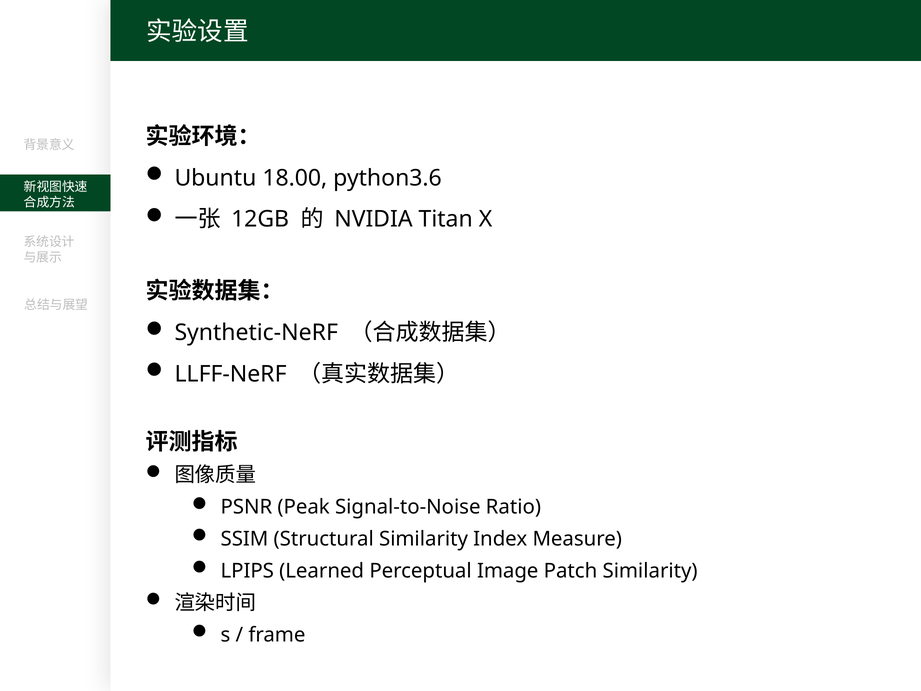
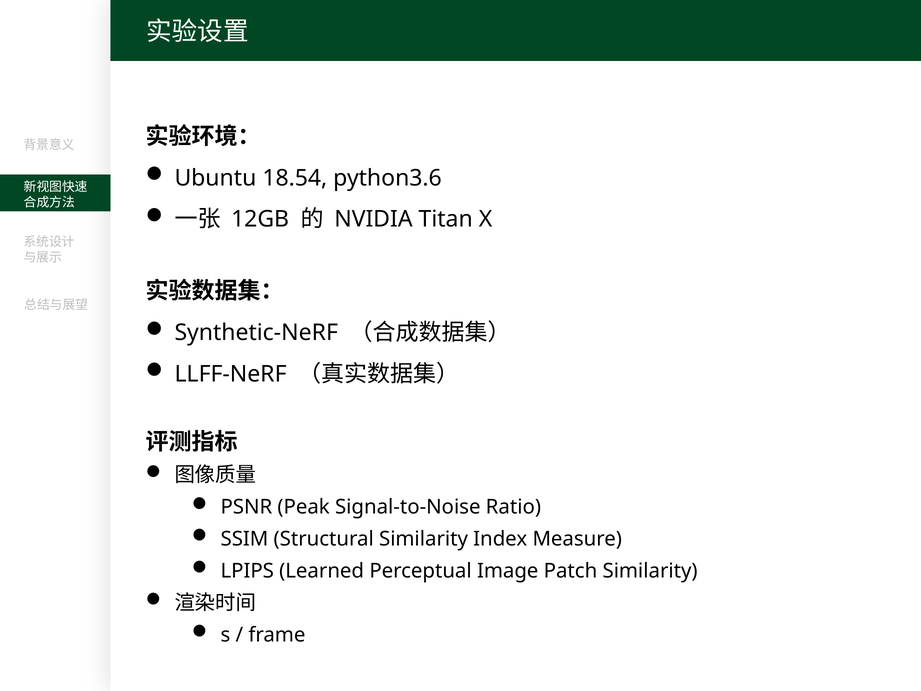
18.00: 18.00 -> 18.54 (295, 178)
